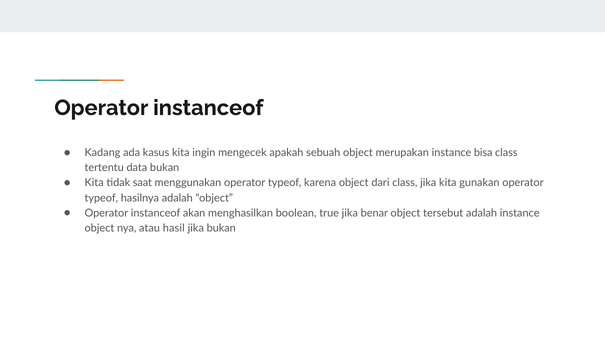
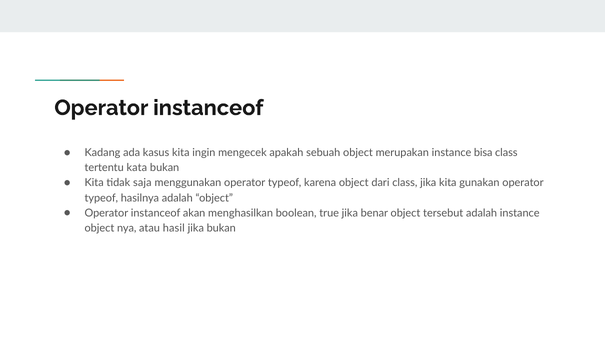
data: data -> kata (137, 168)
saat: saat -> saja (142, 183)
